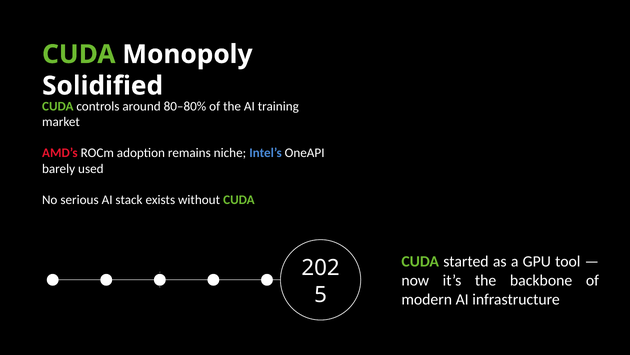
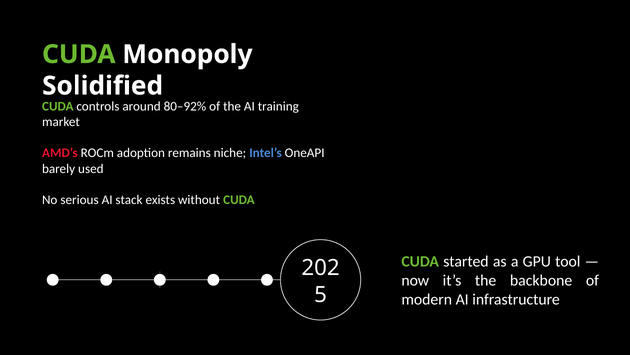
80–80%: 80–80% -> 80–92% (185, 106)
